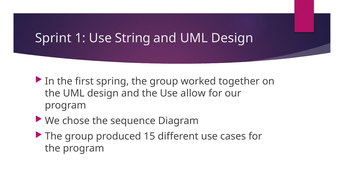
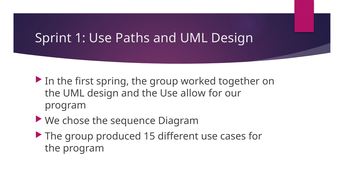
String: String -> Paths (133, 38)
